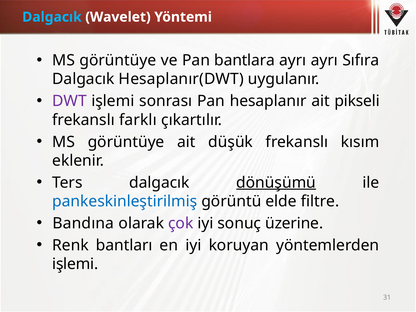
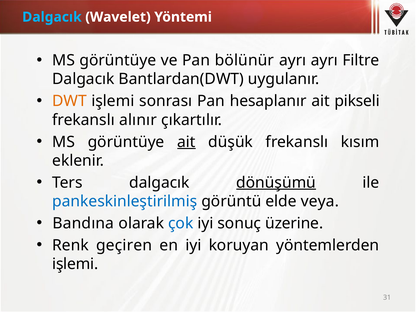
bantlara: bantlara -> bölünür (244, 60)
Sıfıra: Sıfıra -> Filtre (361, 60)
Hesaplanır(DWT: Hesaplanır(DWT -> Bantlardan(DWT (181, 79)
DWT colour: purple -> orange (69, 101)
farklı: farklı -> alınır (138, 120)
ait underline: none -> present (186, 142)
filtre: filtre -> veya (320, 201)
çok colour: purple -> blue (181, 223)
bantları: bantları -> geçiren (124, 245)
